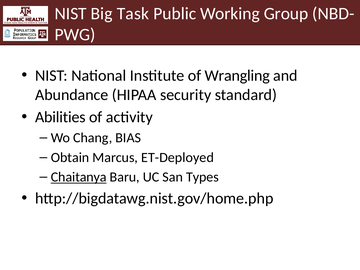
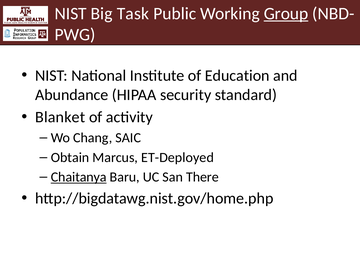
Group underline: none -> present (286, 14)
Wrangling: Wrangling -> Education (237, 76)
Abilities: Abilities -> Blanket (60, 117)
BIAS: BIAS -> SAIC (128, 138)
Types: Types -> There (202, 177)
